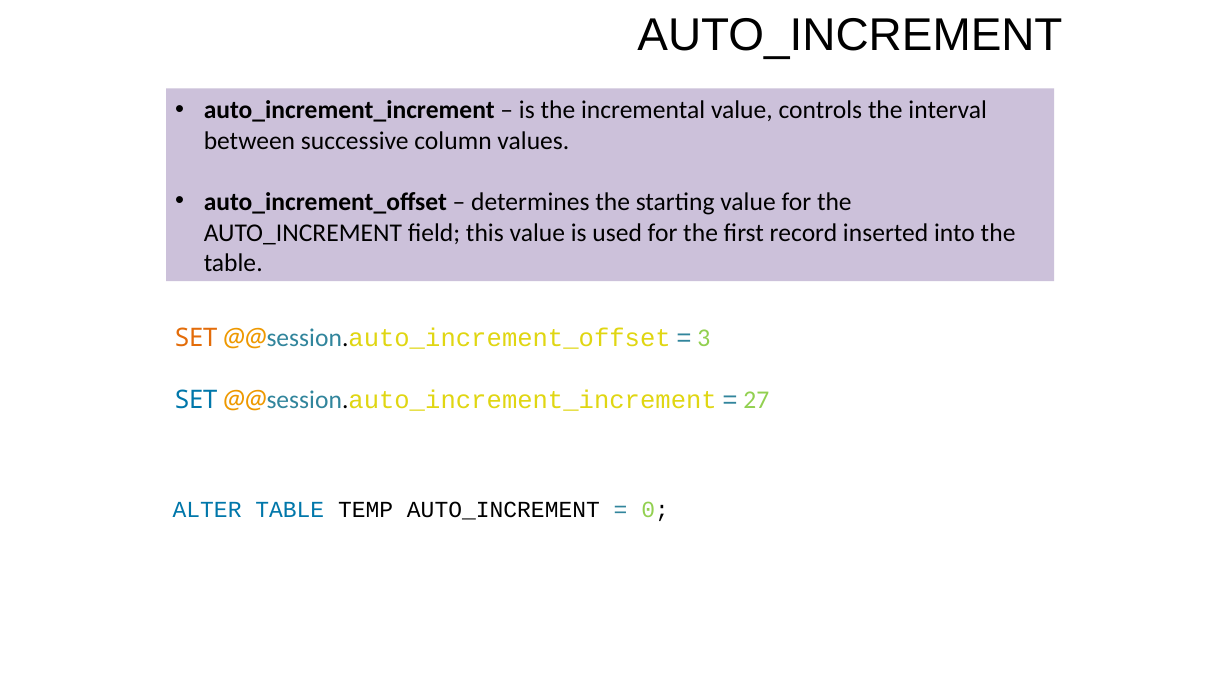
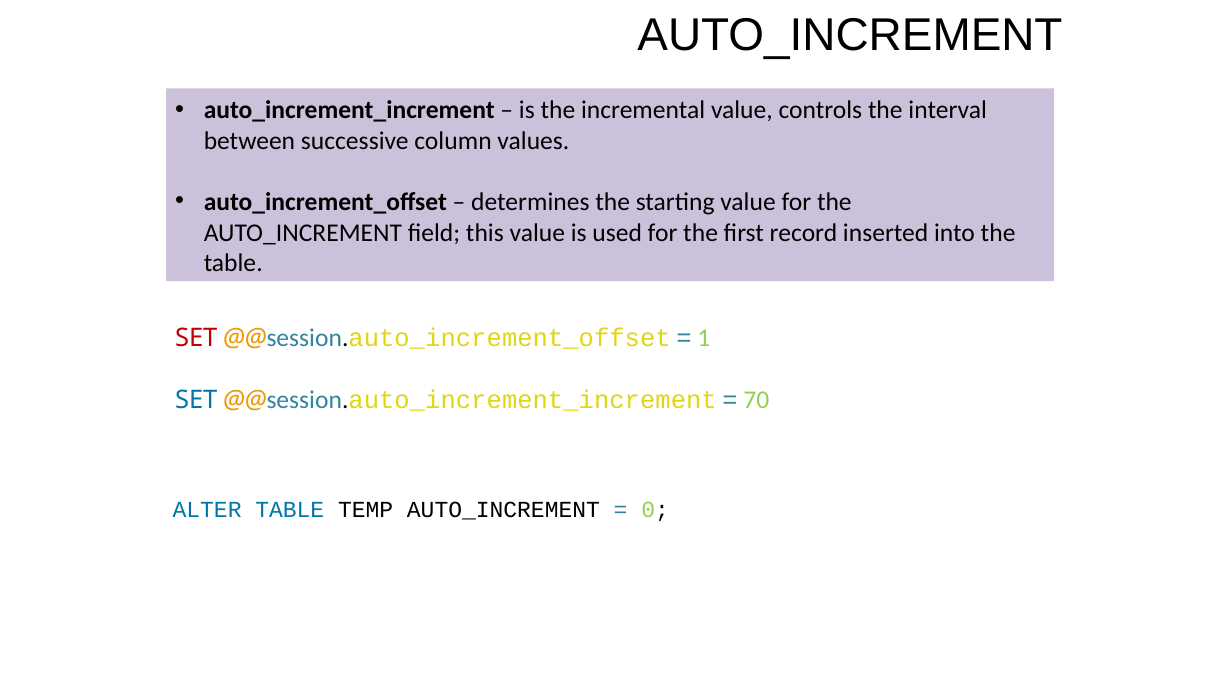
SET colour: orange -> red (196, 339)
3: 3 -> 1 (704, 339)
27: 27 -> 70 (756, 400)
